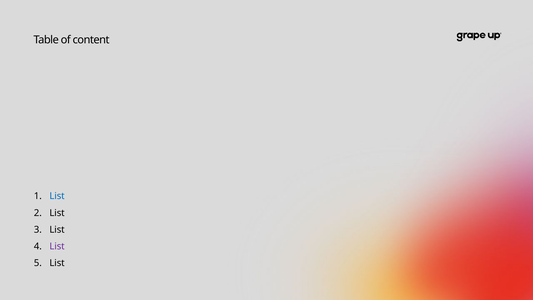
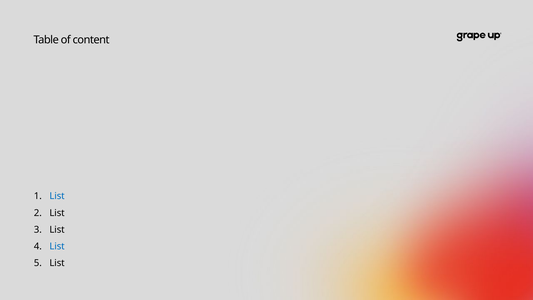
List colour: purple -> blue (57, 246)
